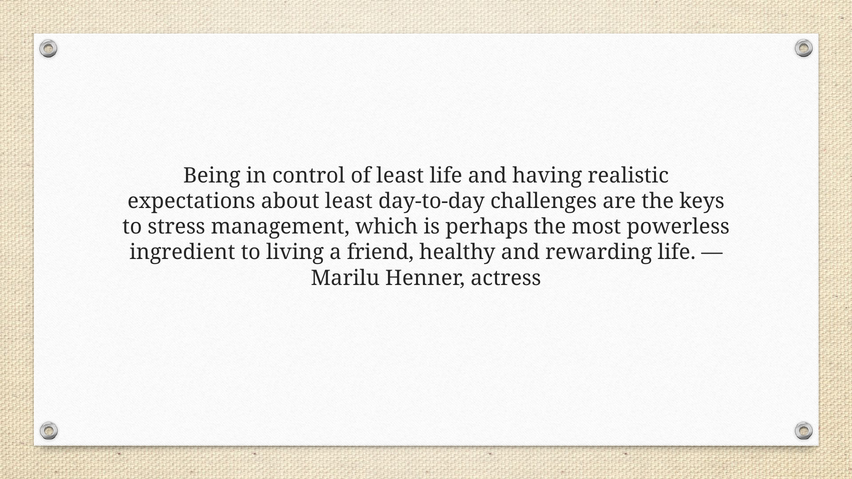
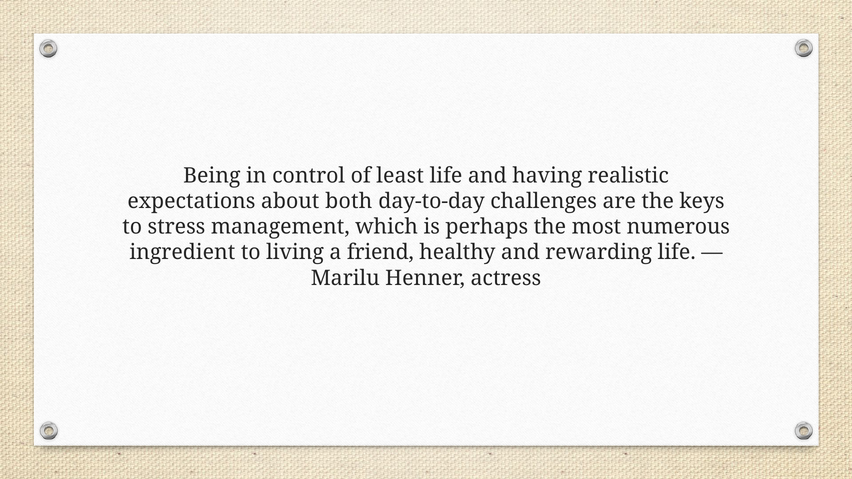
about least: least -> both (349, 201)
powerless: powerless -> numerous (678, 227)
